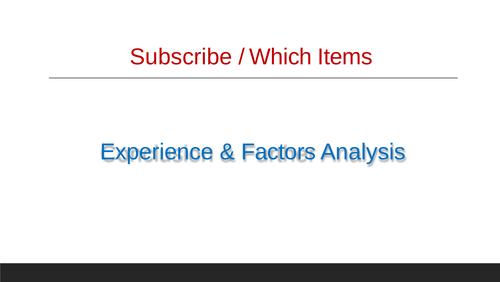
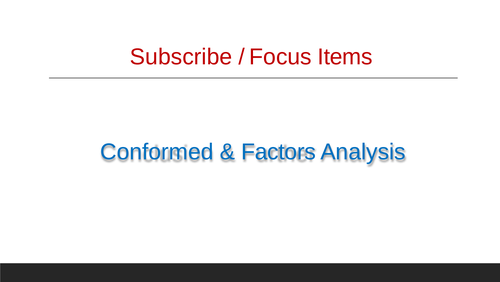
Which: Which -> Focus (281, 57)
Experience: Experience -> Conformed (157, 152)
